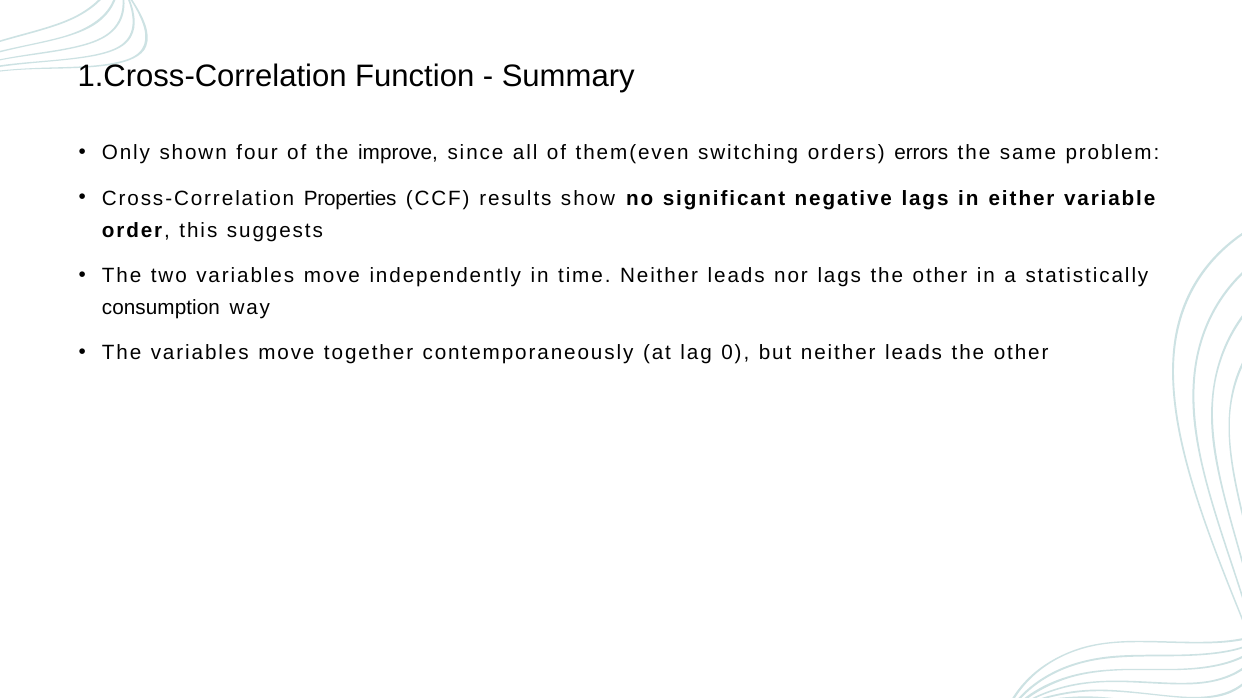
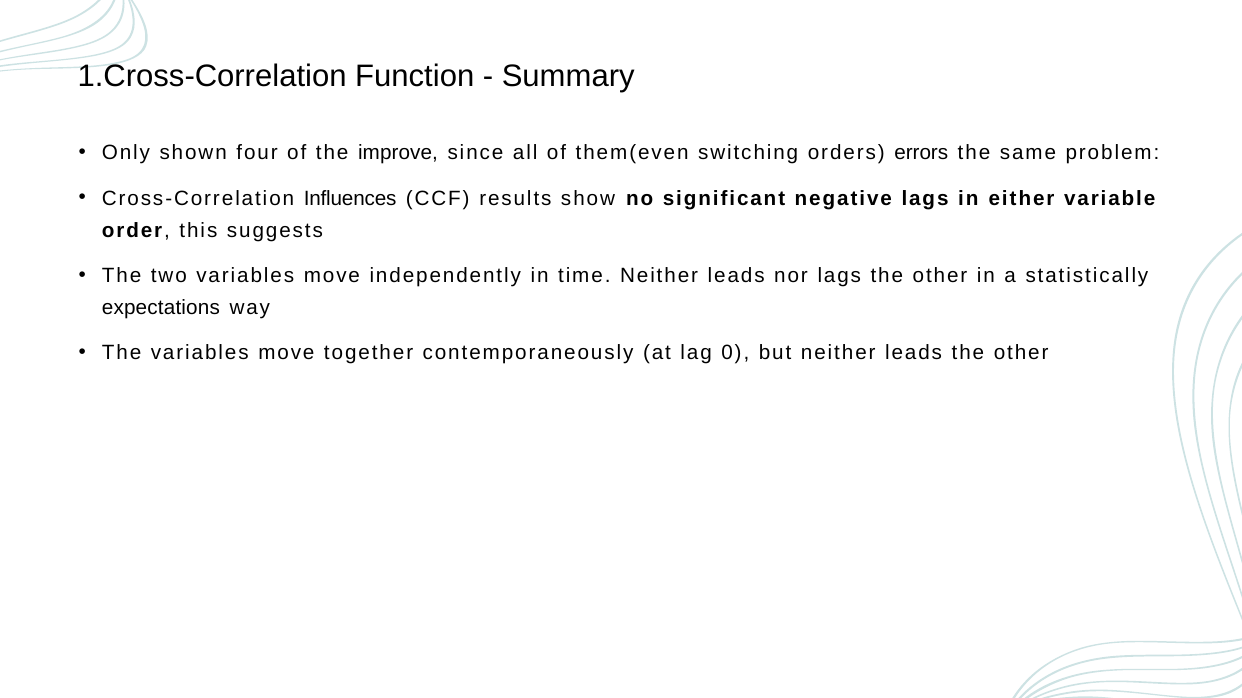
Properties: Properties -> Influences (350, 198)
consumption: consumption -> expectations (161, 308)
